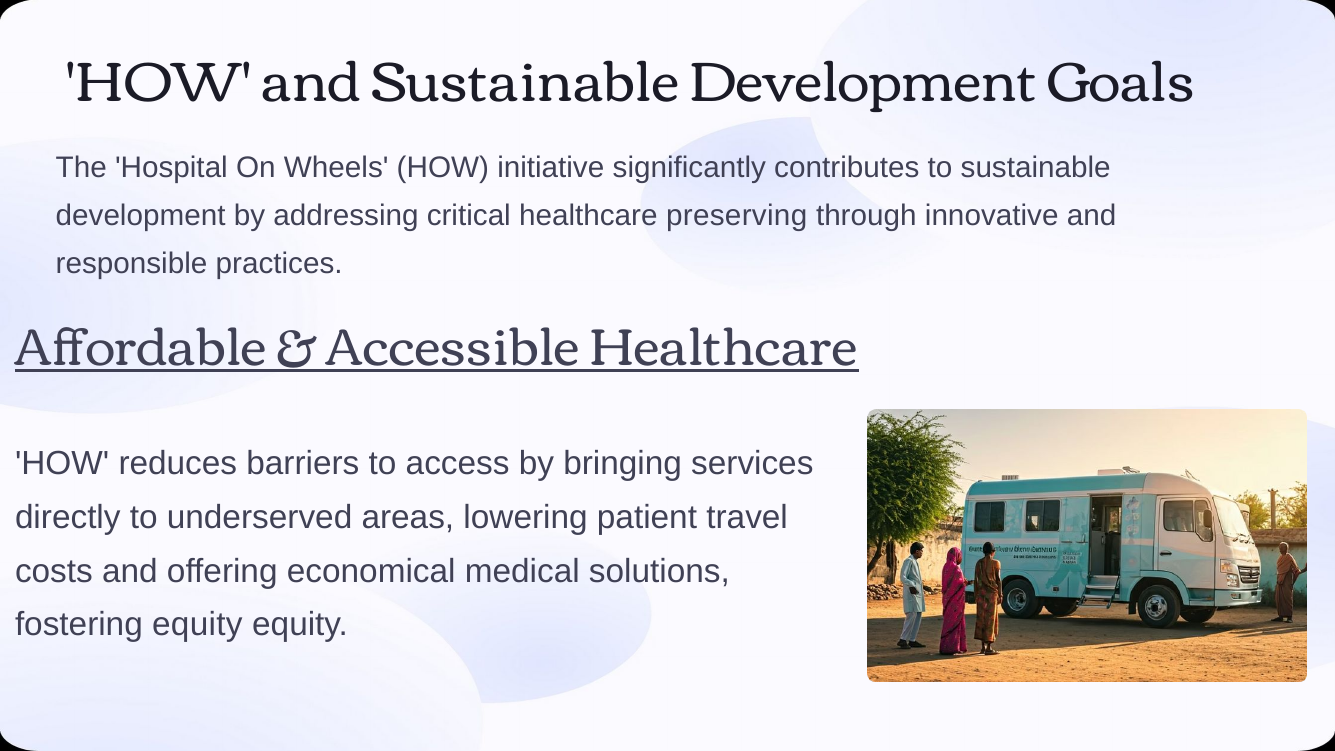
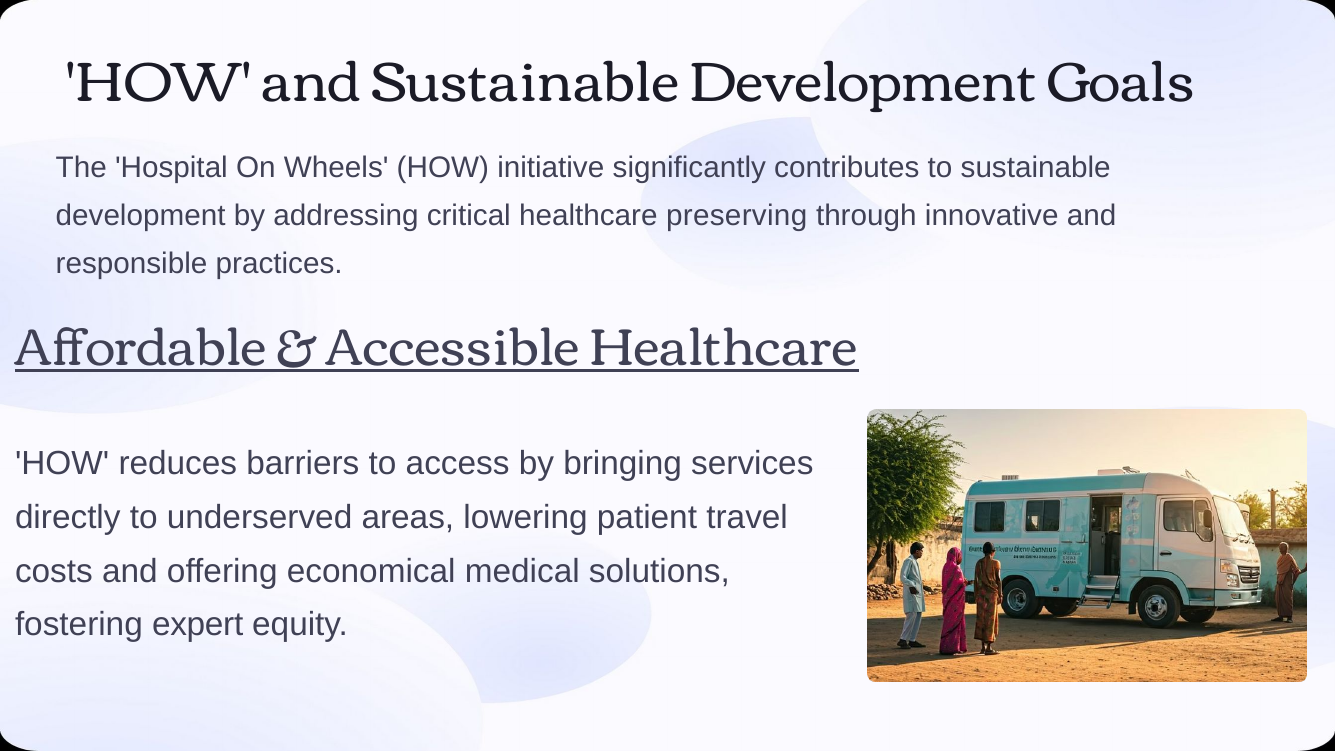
fostering equity: equity -> expert (198, 625)
